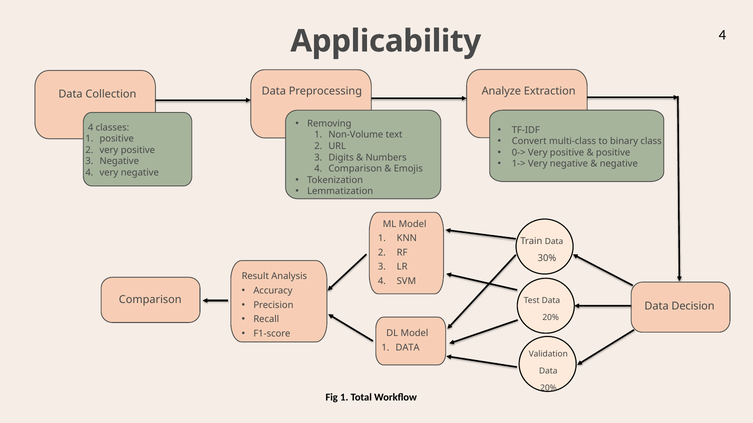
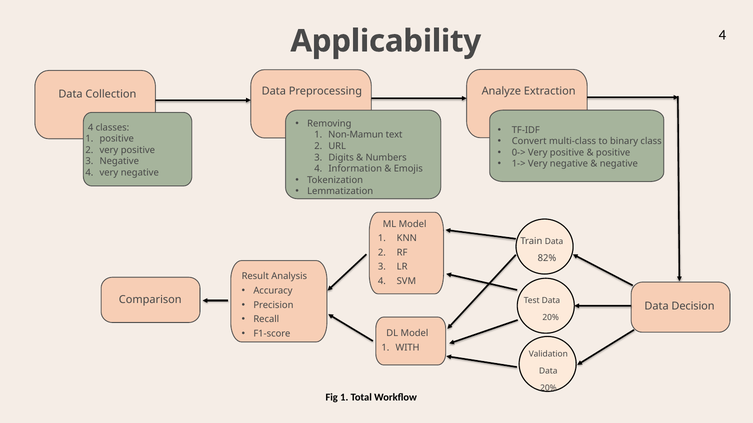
Non-Volume: Non-Volume -> Non-Mamun (356, 135)
4 Comparison: Comparison -> Information (355, 169)
30%: 30% -> 82% (547, 259)
1 DATA: DATA -> WITH (408, 348)
